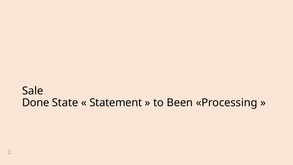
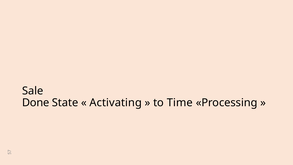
Statement: Statement -> Activating (116, 103)
Been: Been -> Time (180, 103)
